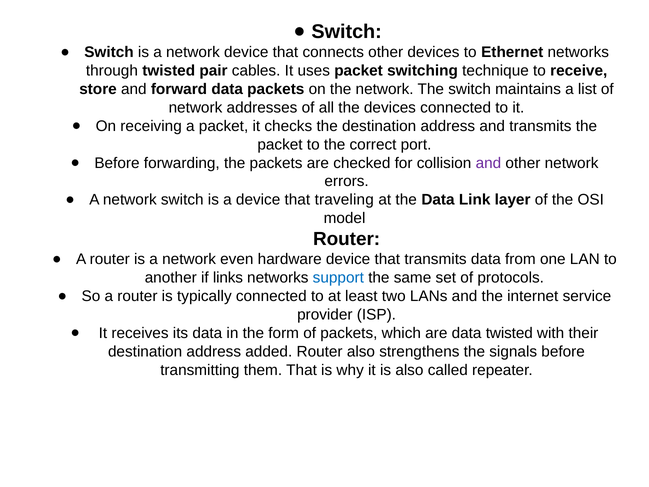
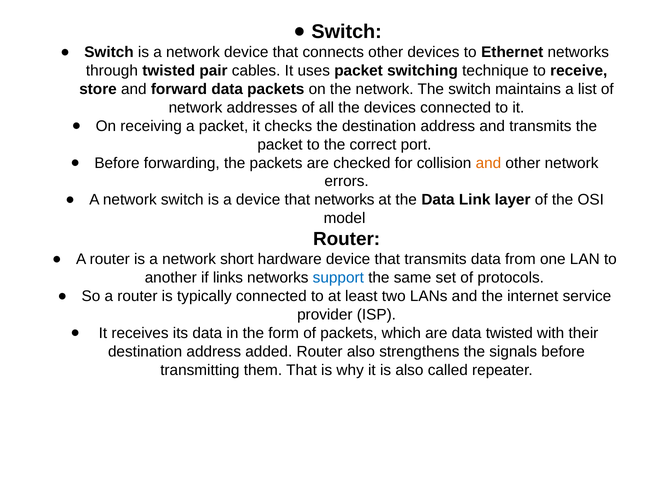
and colour: purple -> orange (488, 163)
that traveling: traveling -> networks (344, 200)
even: even -> short (237, 259)
